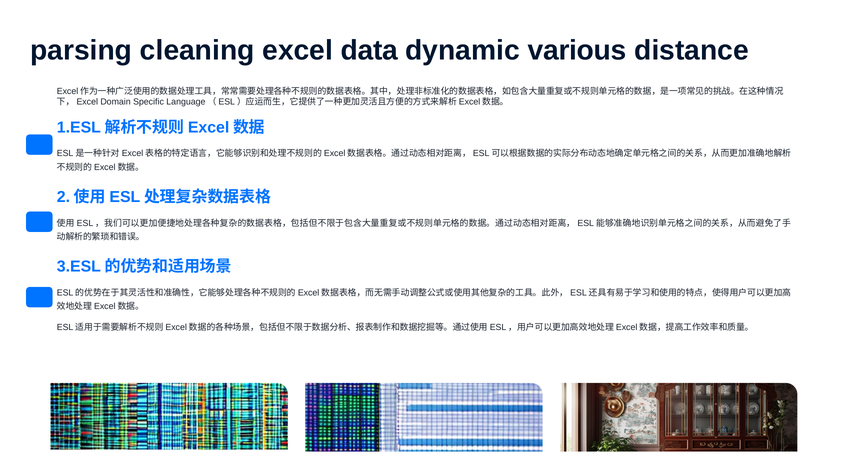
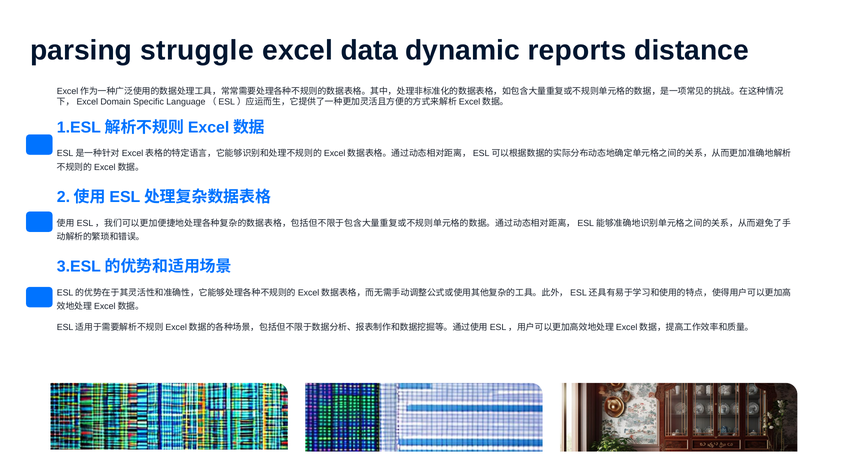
cleaning: cleaning -> struggle (197, 50)
various: various -> reports (577, 50)
